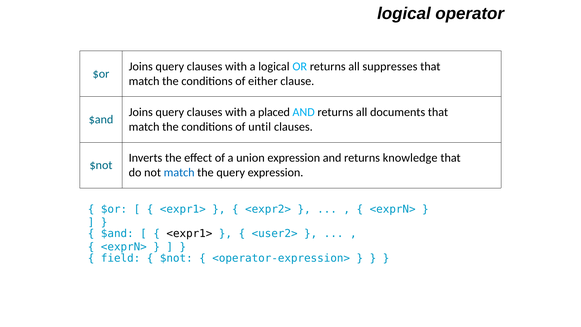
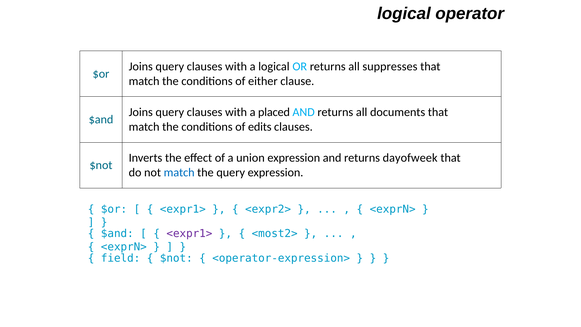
until: until -> edits (260, 127)
knowledge: knowledge -> dayofweek (410, 158)
<expr1> colour: black -> purple (189, 234)
<user2>: <user2> -> <most2> (275, 234)
